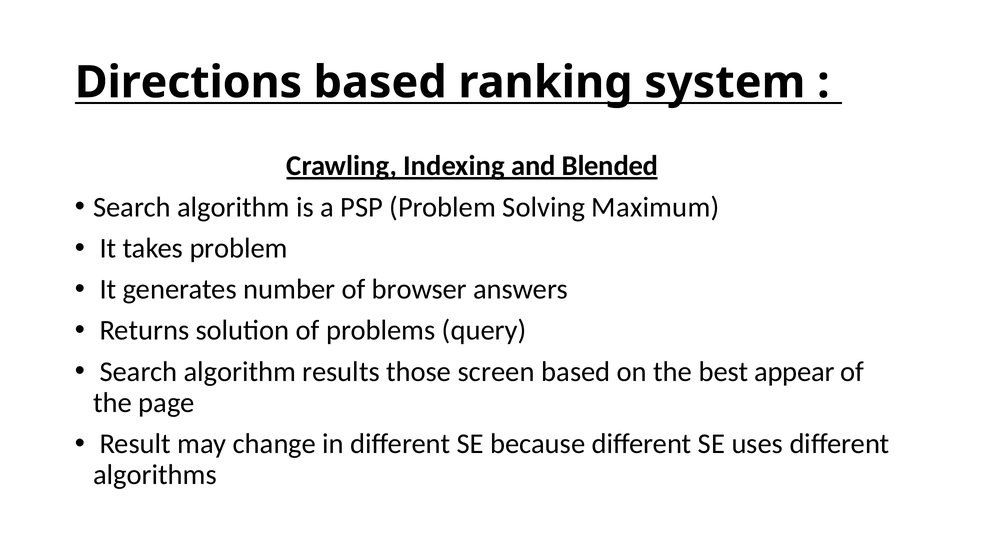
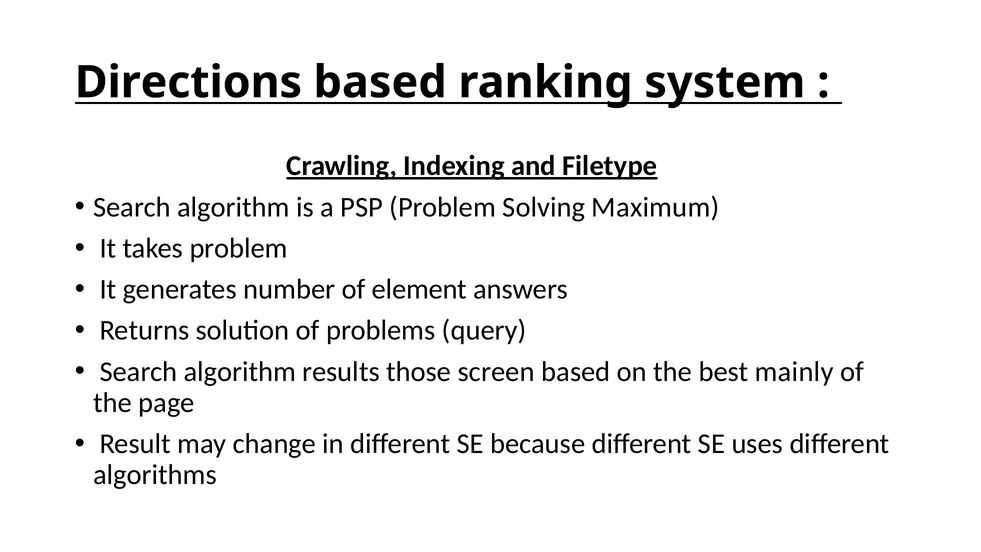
Blended: Blended -> Filetype (610, 166)
browser: browser -> element (419, 289)
appear: appear -> mainly (794, 372)
